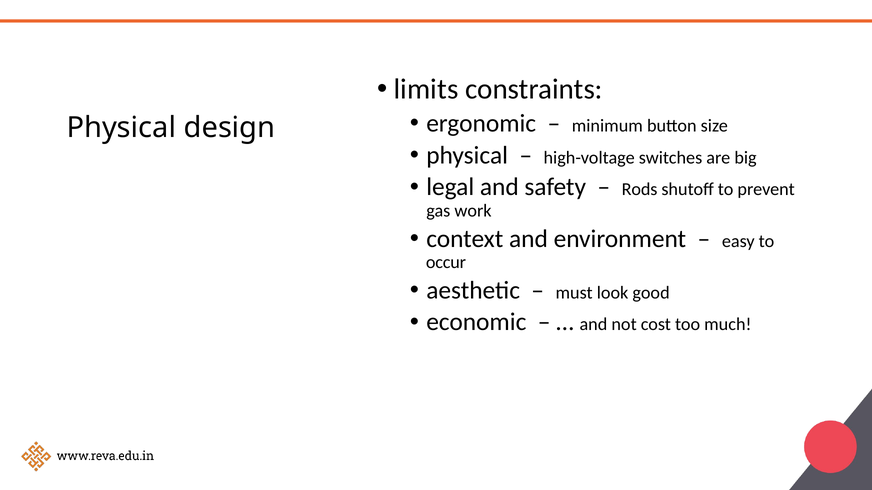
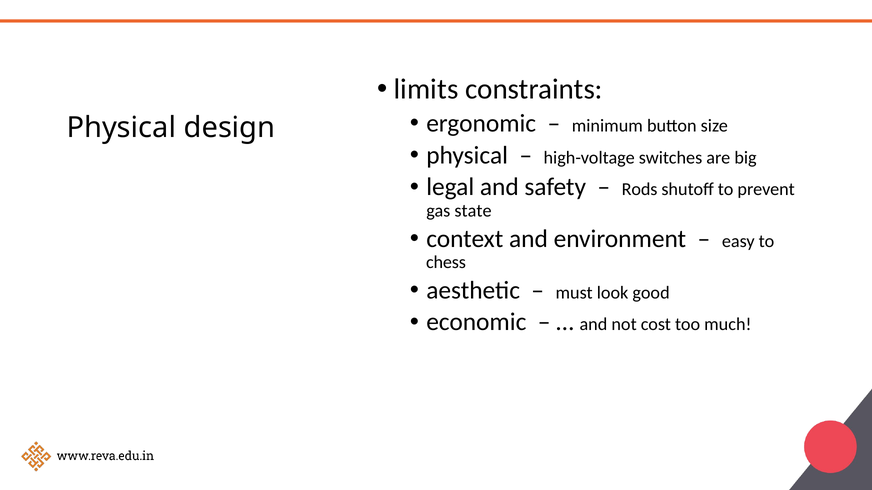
work: work -> state (473, 211)
occur: occur -> chess (446, 262)
